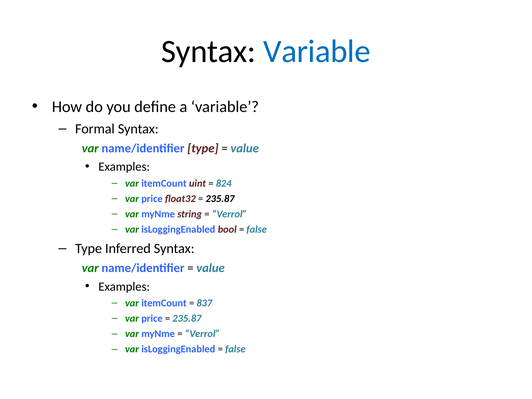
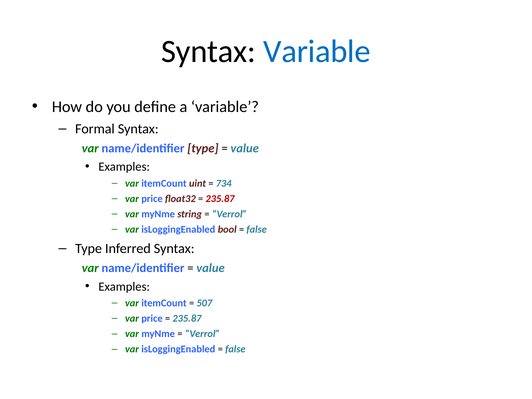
824: 824 -> 734 (224, 183)
235.87 colour: black -> red (220, 199)
837: 837 -> 507 (204, 303)
